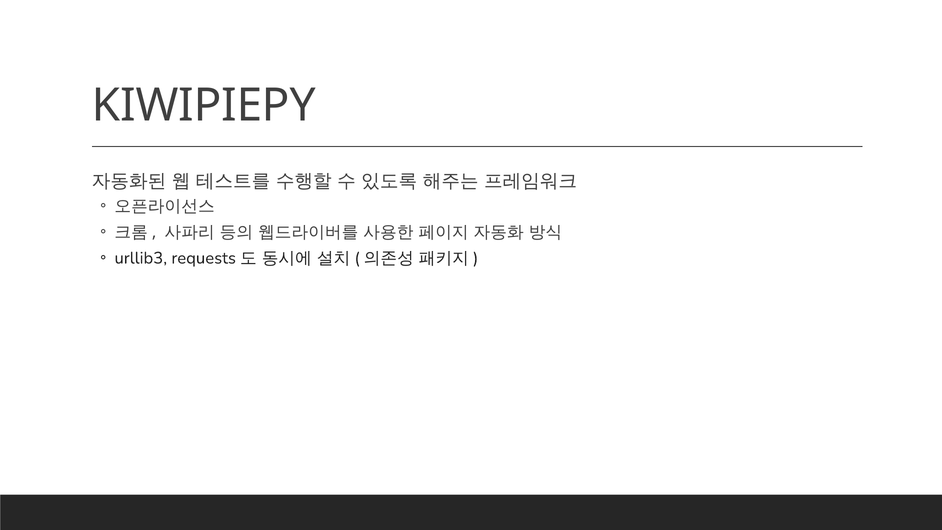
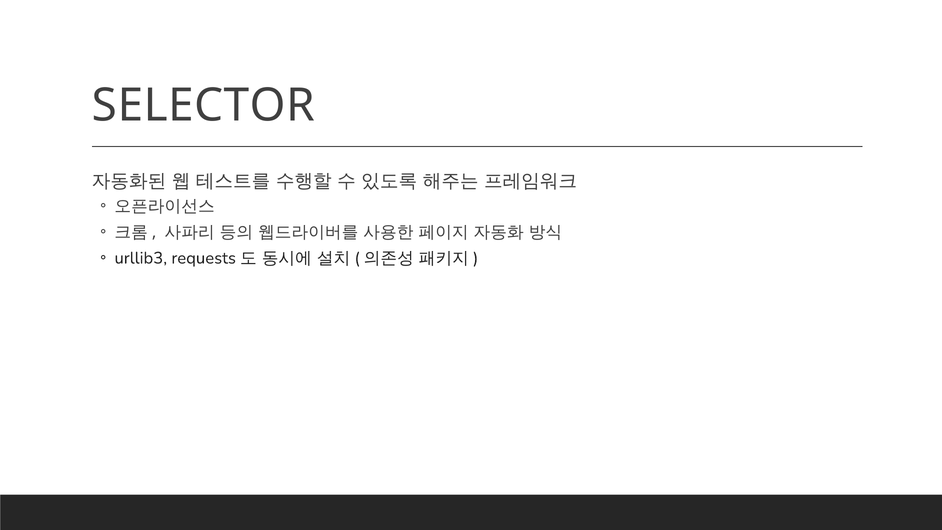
KIWIPIEPY: KIWIPIEPY -> SELECTOR (203, 105)
